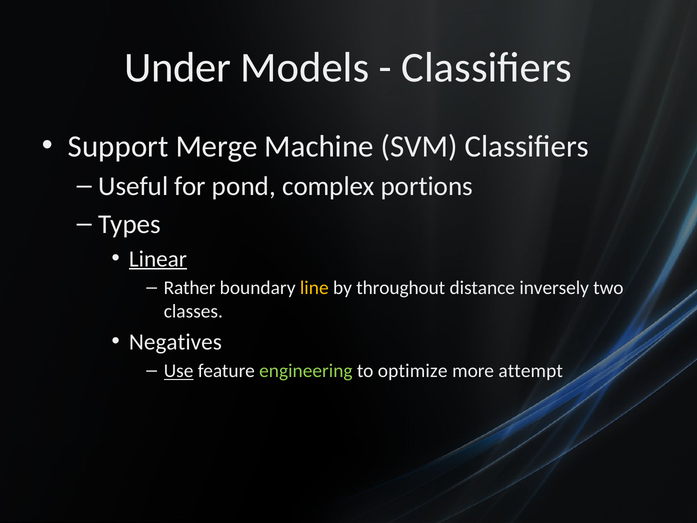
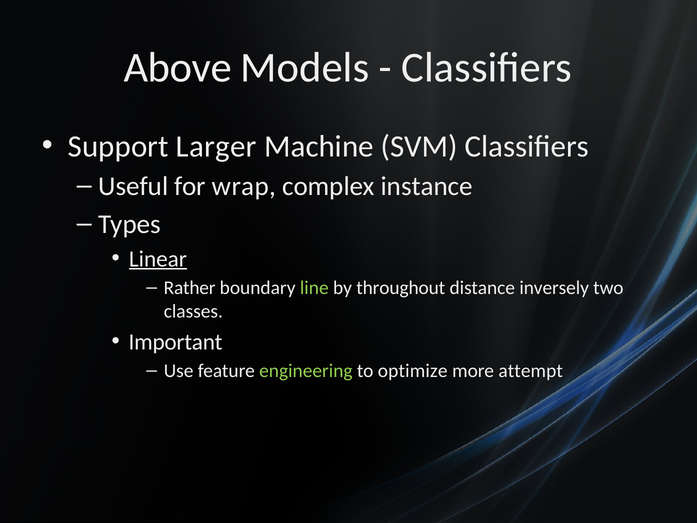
Under: Under -> Above (178, 67)
Merge: Merge -> Larger (216, 146)
pond: pond -> wrap (244, 186)
portions: portions -> instance (427, 186)
line colour: yellow -> light green (314, 288)
Negatives: Negatives -> Important (176, 342)
Use underline: present -> none (179, 371)
